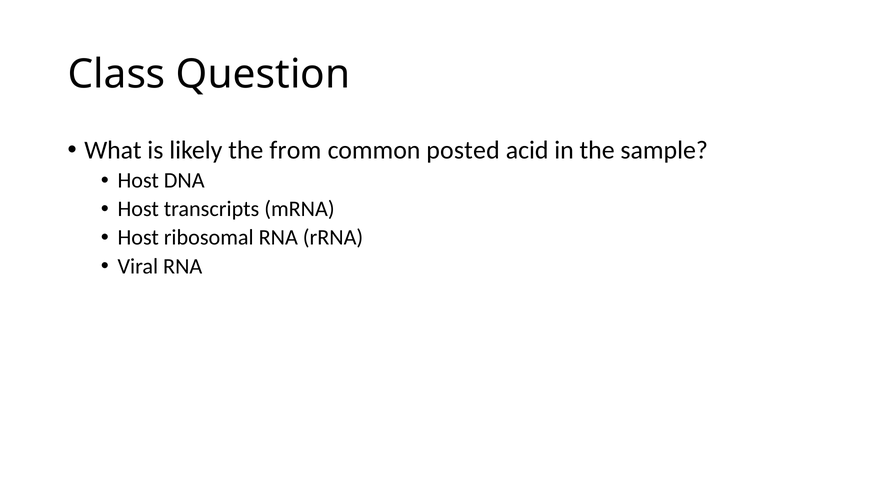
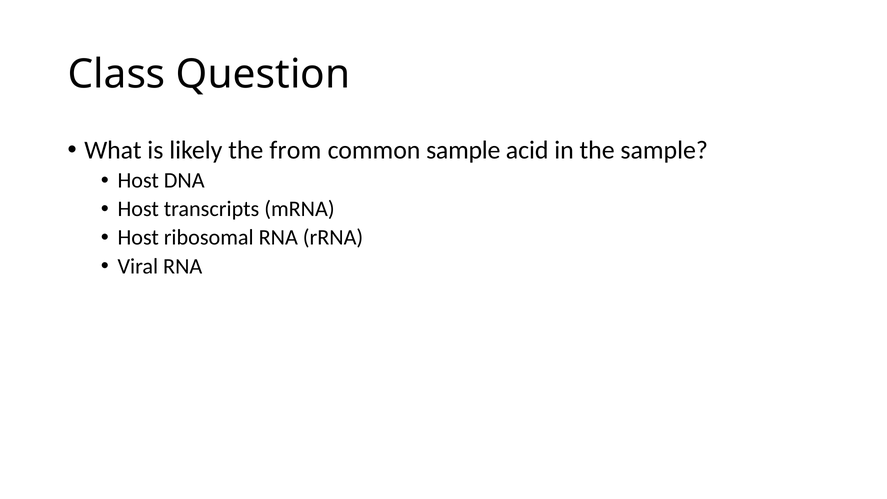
common posted: posted -> sample (463, 150)
